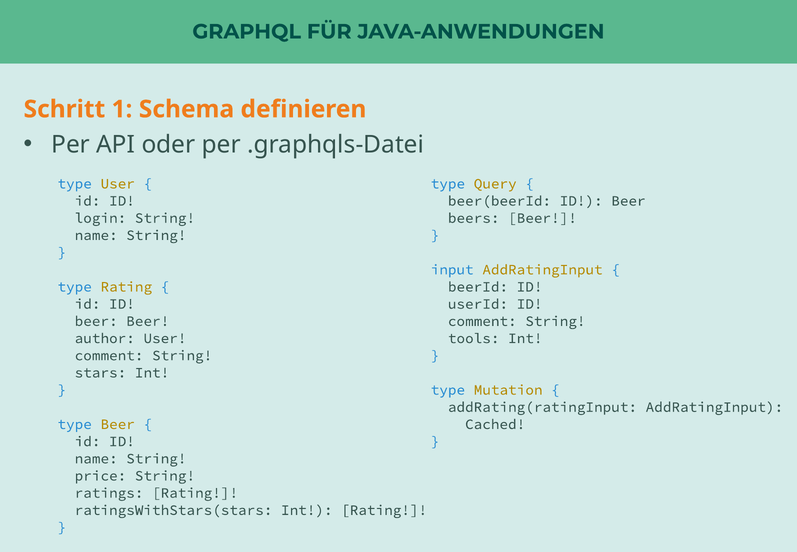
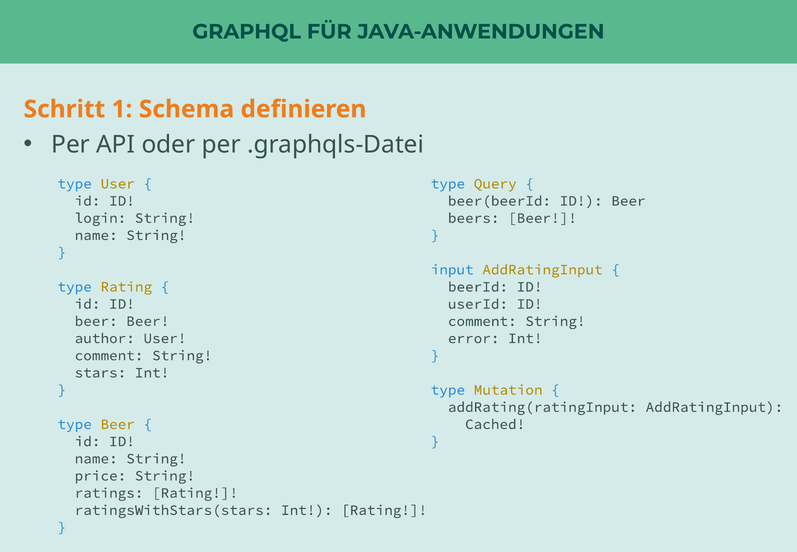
tools: tools -> error (474, 338)
